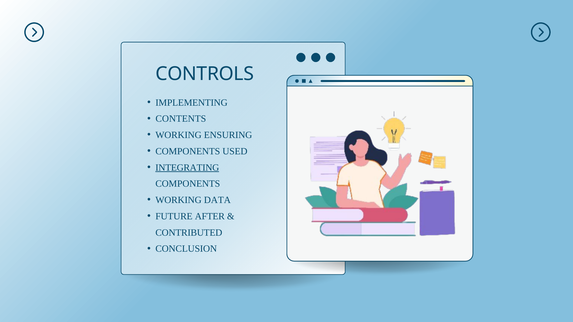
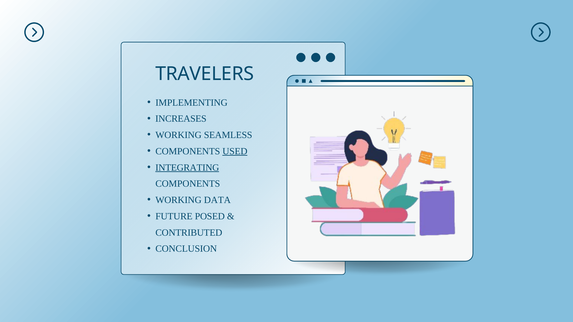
CONTROLS: CONTROLS -> TRAVELERS (205, 74)
CONTENTS: CONTENTS -> INCREASES (181, 119)
ENSURING: ENSURING -> SEAMLESS (228, 135)
USED underline: none -> present (235, 151)
AFTER: AFTER -> POSED (210, 217)
